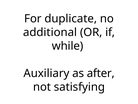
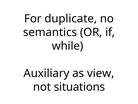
additional: additional -> semantics (50, 32)
after: after -> view (101, 73)
satisfying: satisfying -> situations (79, 87)
